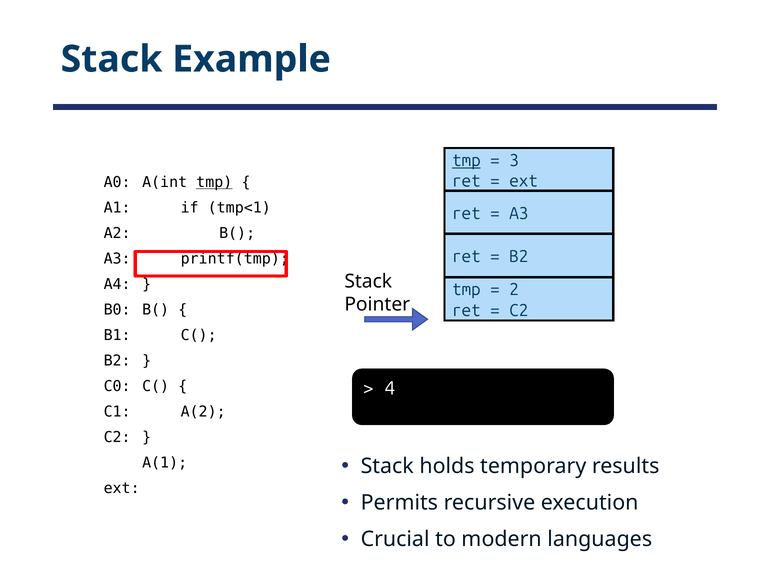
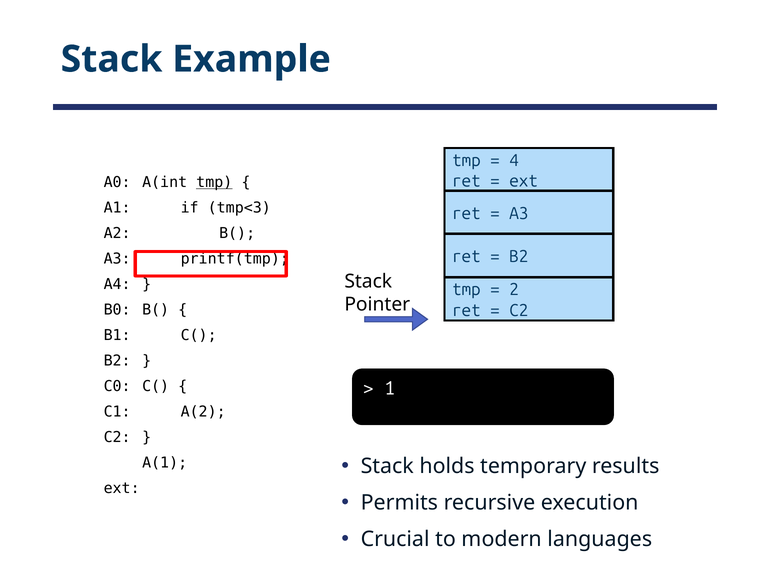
tmp underline: present -> none (466, 160)
3: 3 -> 4 (514, 160)
tmp<1: tmp<1 -> tmp<3 (239, 208)
4: 4 -> 1 (390, 388)
